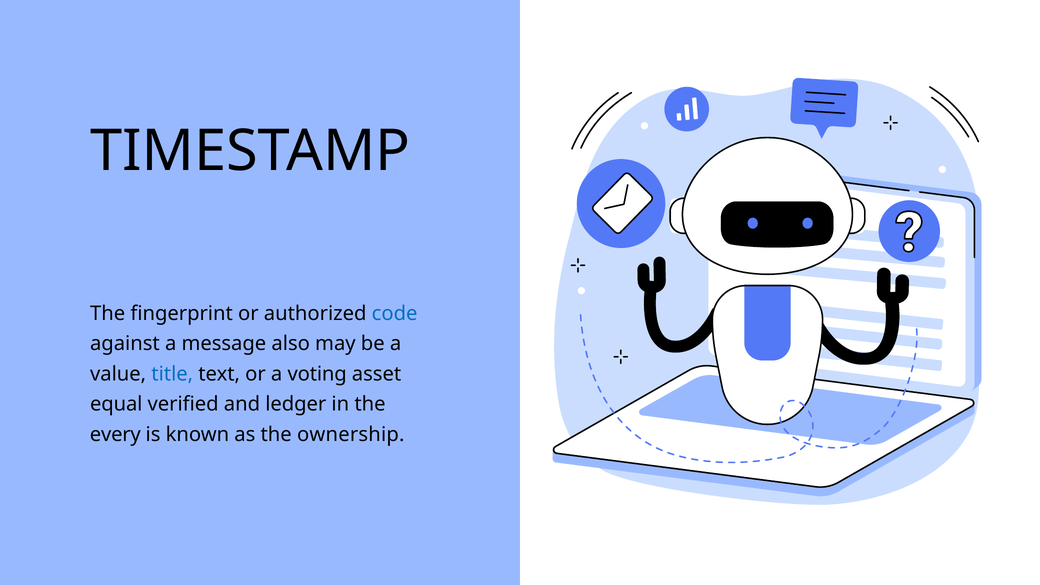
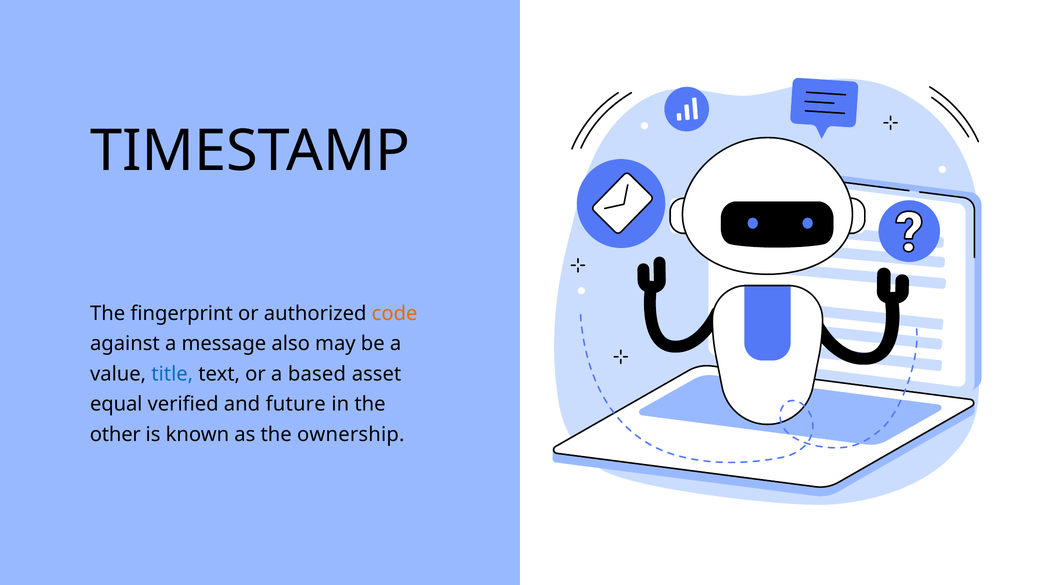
code colour: blue -> orange (395, 313)
voting: voting -> based (317, 374)
ledger: ledger -> future (296, 404)
every: every -> other (115, 435)
